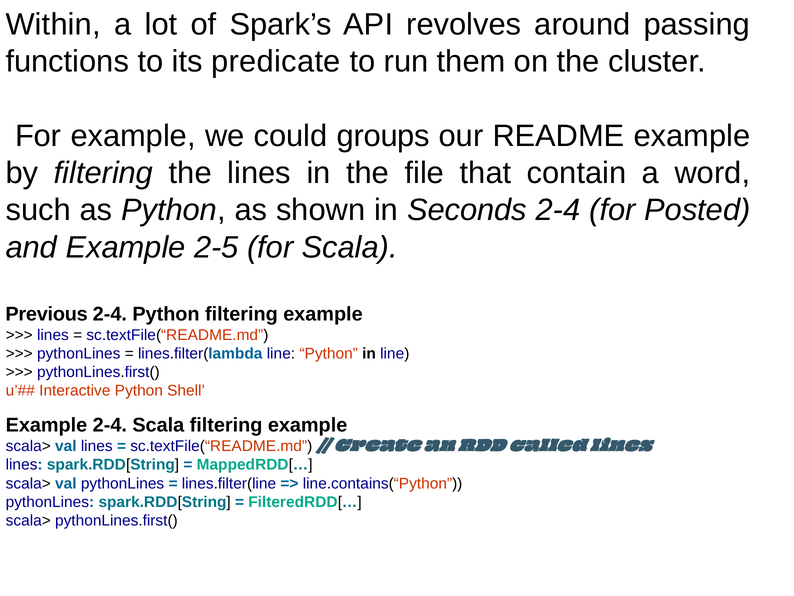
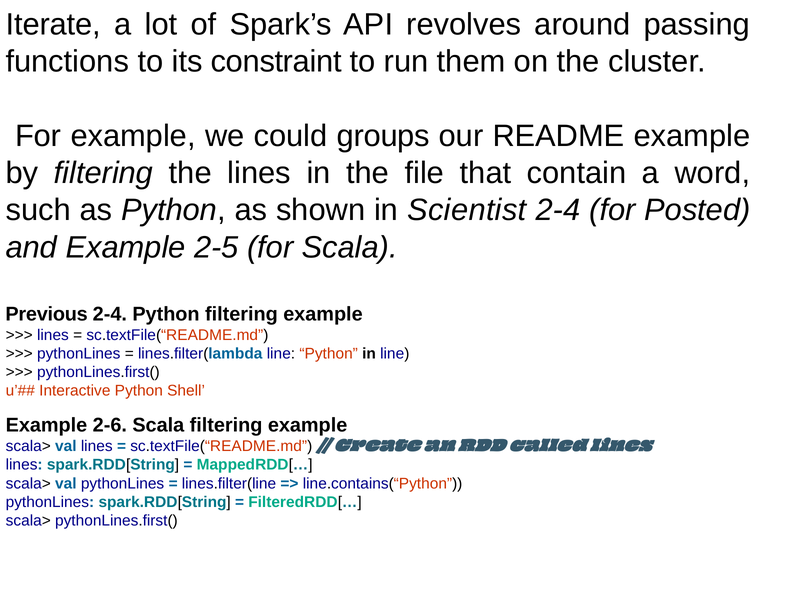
Within: Within -> Iterate (53, 25)
predicate: predicate -> constraint (276, 62)
Seconds: Seconds -> Scientist (467, 210)
Example 2-4: 2-4 -> 2-6 (110, 425)
